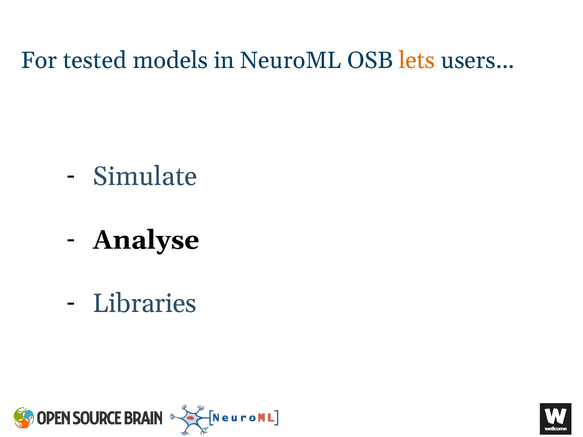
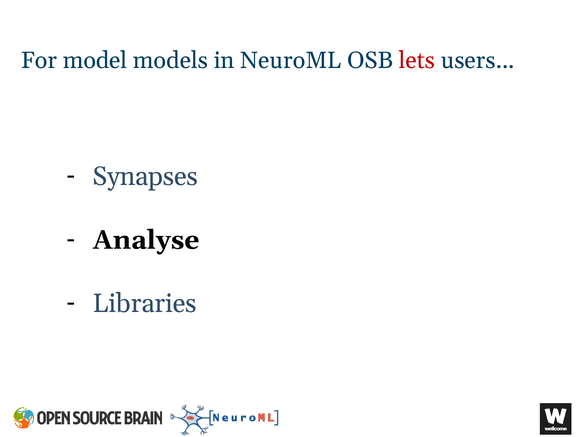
tested: tested -> model (95, 60)
lets colour: orange -> red (417, 60)
Simulate: Simulate -> Synapses (145, 177)
